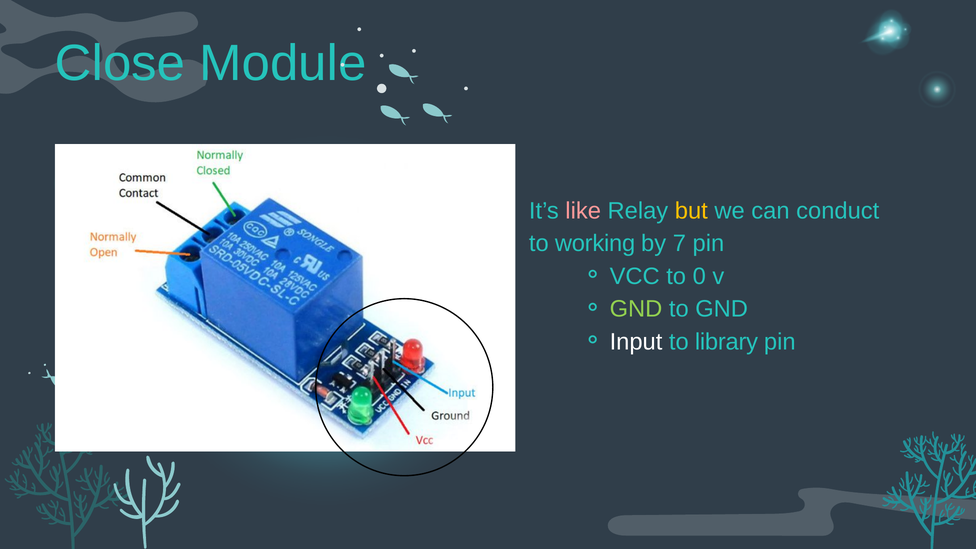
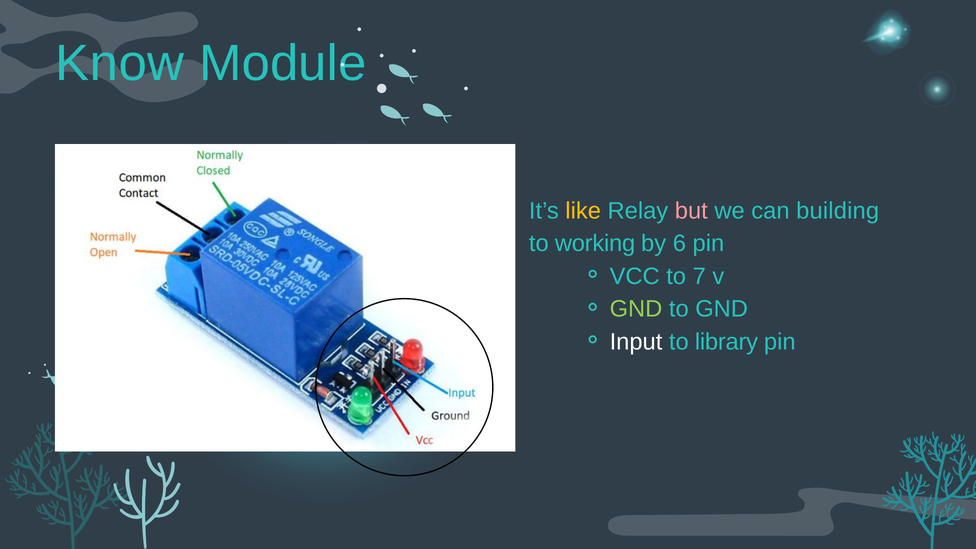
Close: Close -> Know (120, 63)
like colour: pink -> yellow (583, 211)
but colour: yellow -> pink (691, 211)
conduct: conduct -> building (838, 211)
7: 7 -> 6 (679, 244)
0: 0 -> 7 (699, 276)
